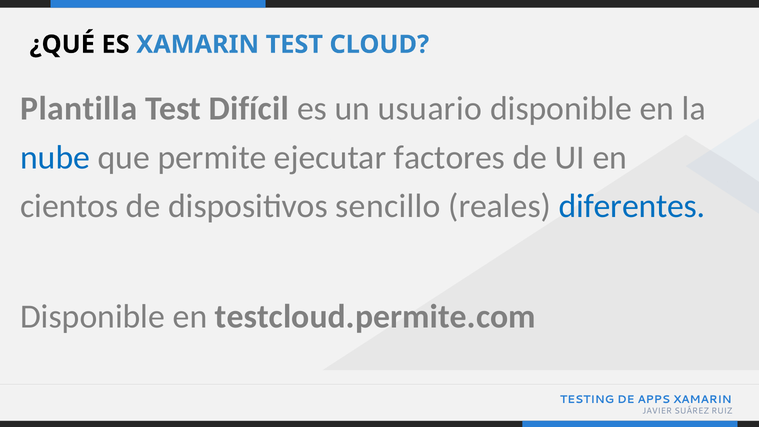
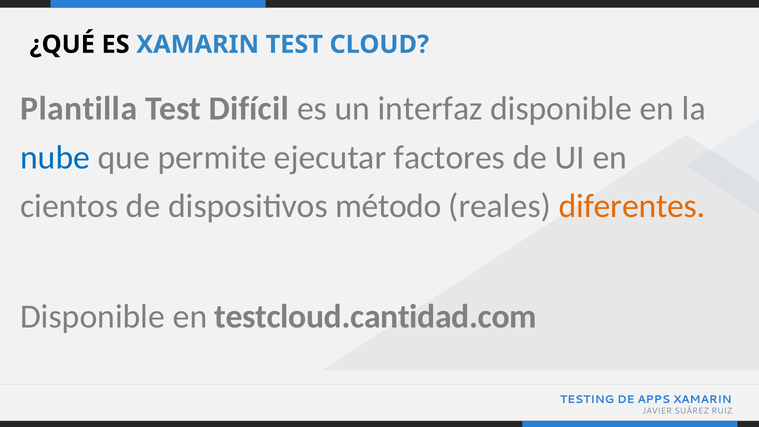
usuario: usuario -> interfaz (430, 109)
sencillo: sencillo -> método (388, 206)
diferentes colour: blue -> orange (632, 206)
testcloud.permite.com: testcloud.permite.com -> testcloud.cantidad.com (376, 317)
